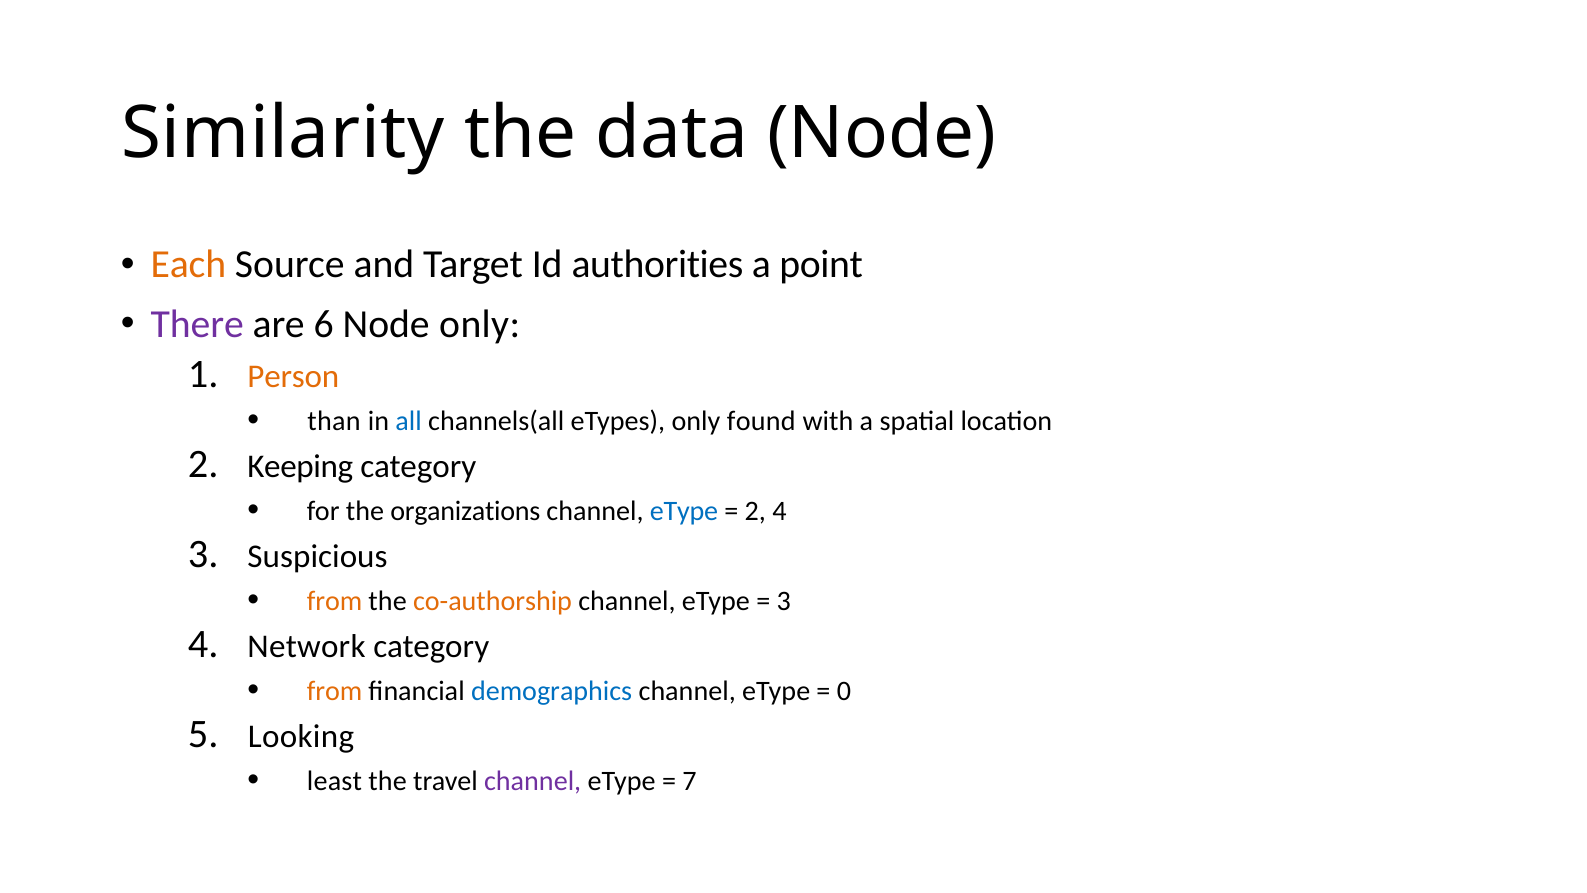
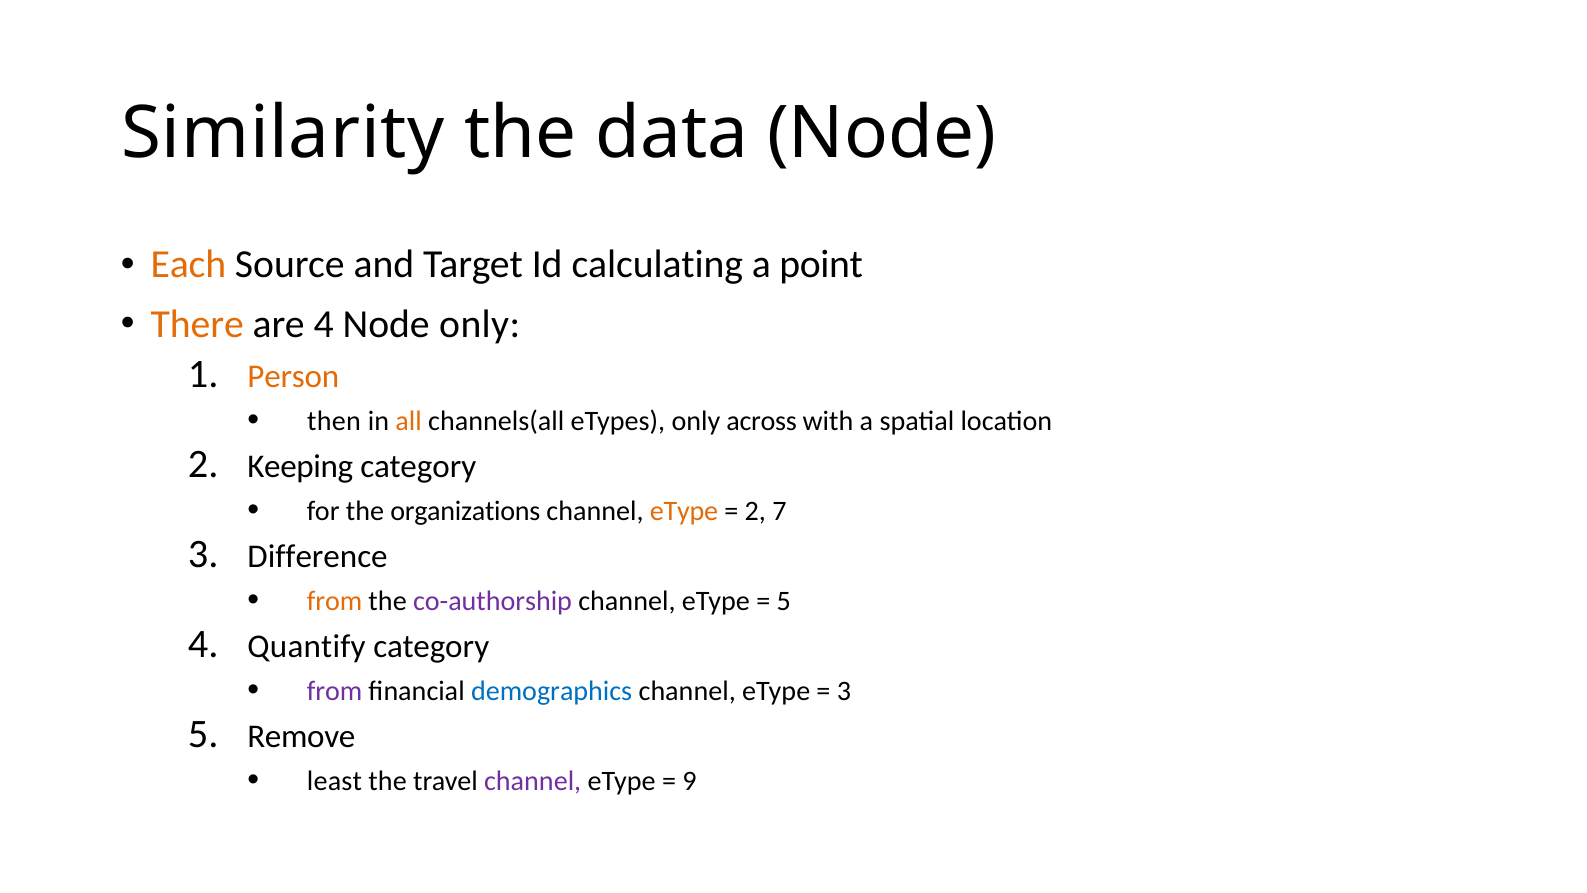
authorities: authorities -> calculating (657, 265)
There colour: purple -> orange (197, 324)
are 6: 6 -> 4 (324, 324)
than: than -> then (334, 421)
all colour: blue -> orange (409, 421)
found: found -> across (762, 421)
eType colour: blue -> orange (684, 511)
2 4: 4 -> 7 (779, 511)
Suspicious: Suspicious -> Difference (318, 556)
co-authorship colour: orange -> purple (493, 601)
3: 3 -> 5 (784, 601)
Network: Network -> Quantify (307, 646)
from colour: orange -> purple (335, 691)
0: 0 -> 3 (844, 691)
Looking: Looking -> Remove (301, 736)
7: 7 -> 9 (689, 780)
